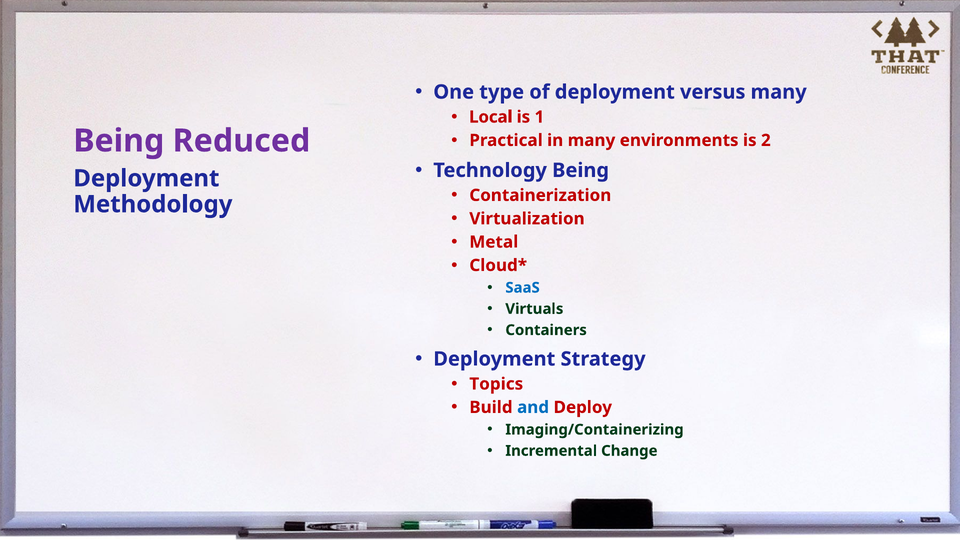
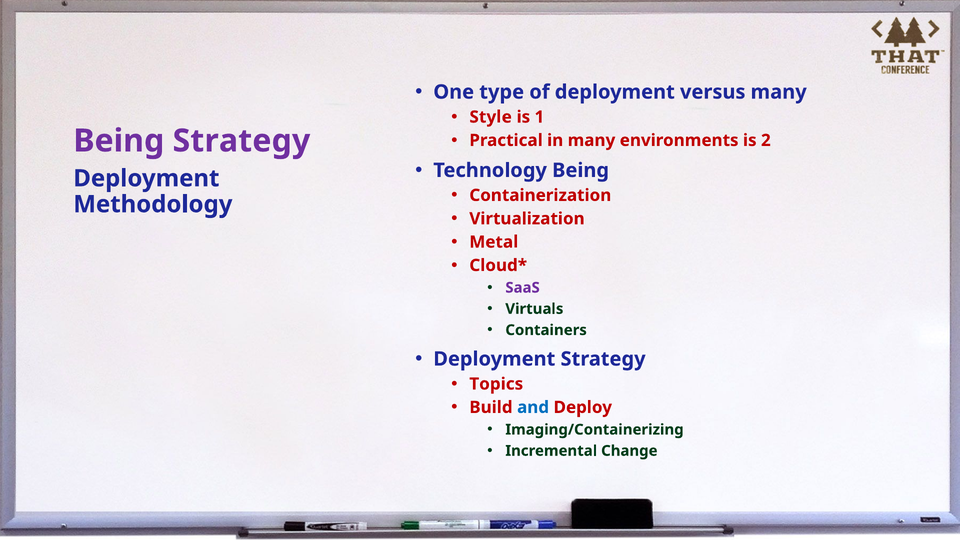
Local: Local -> Style (491, 117)
Being Reduced: Reduced -> Strategy (241, 141)
SaaS colour: blue -> purple (523, 288)
